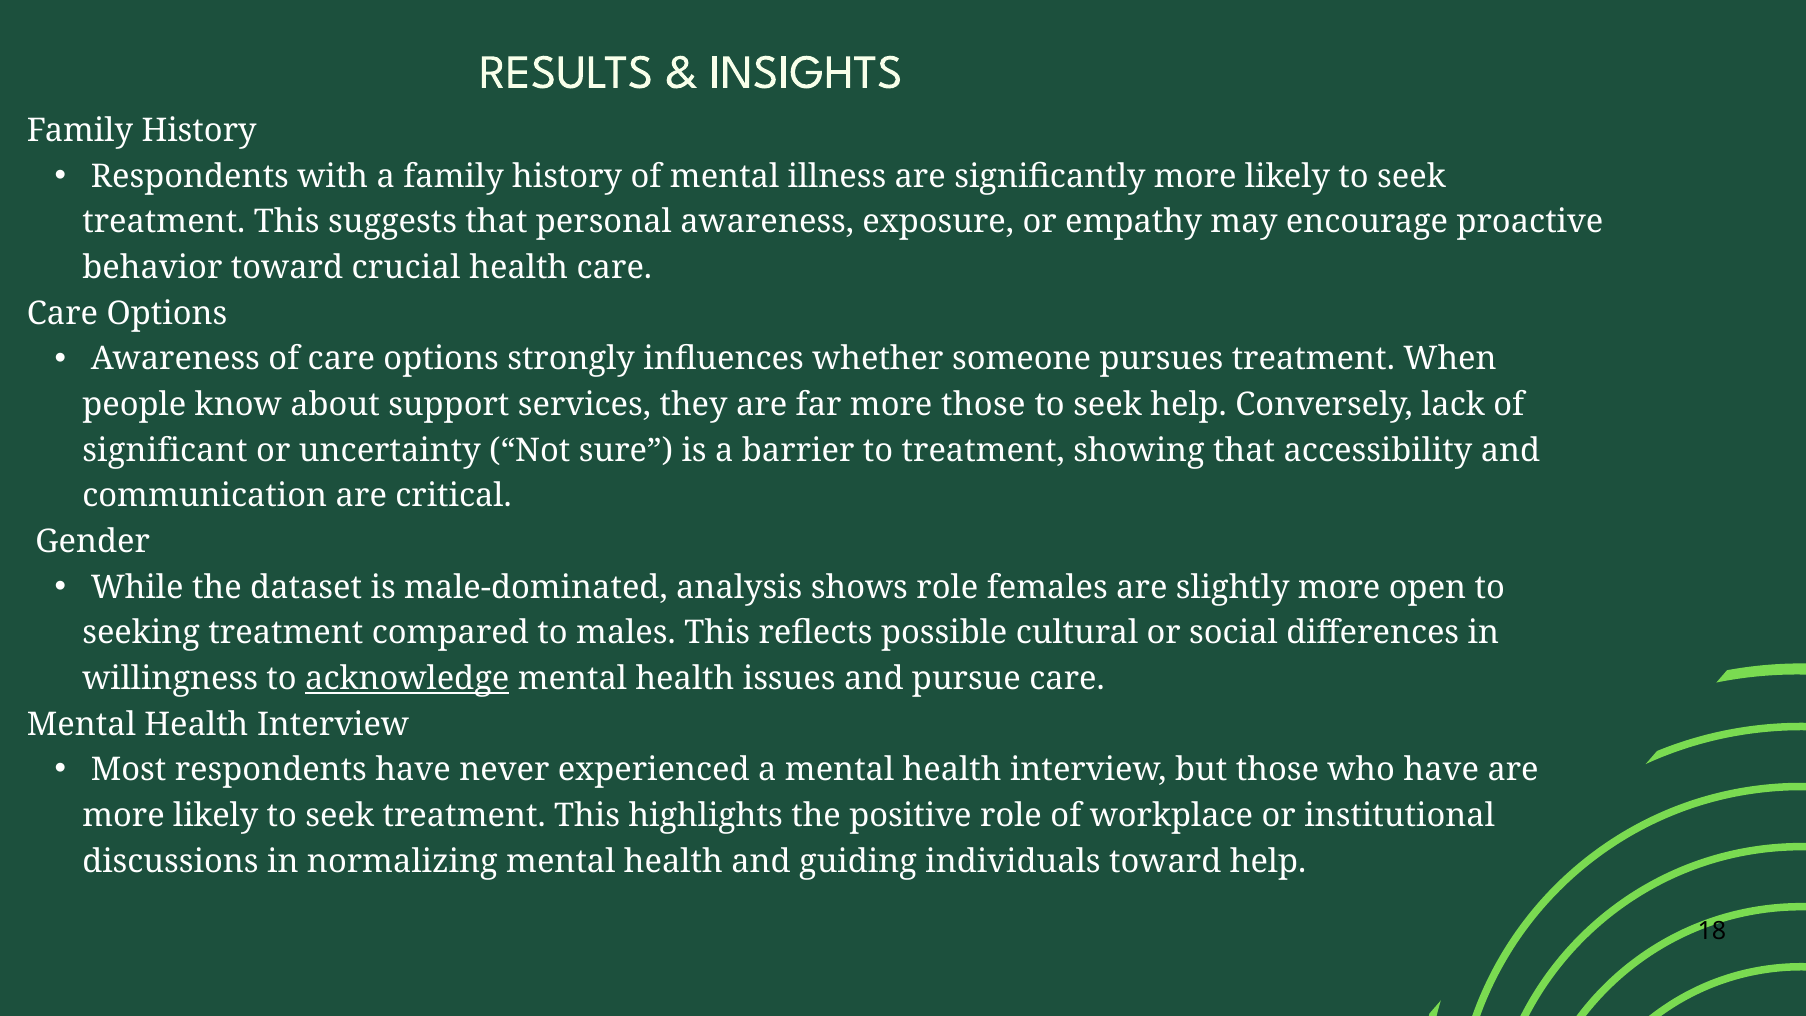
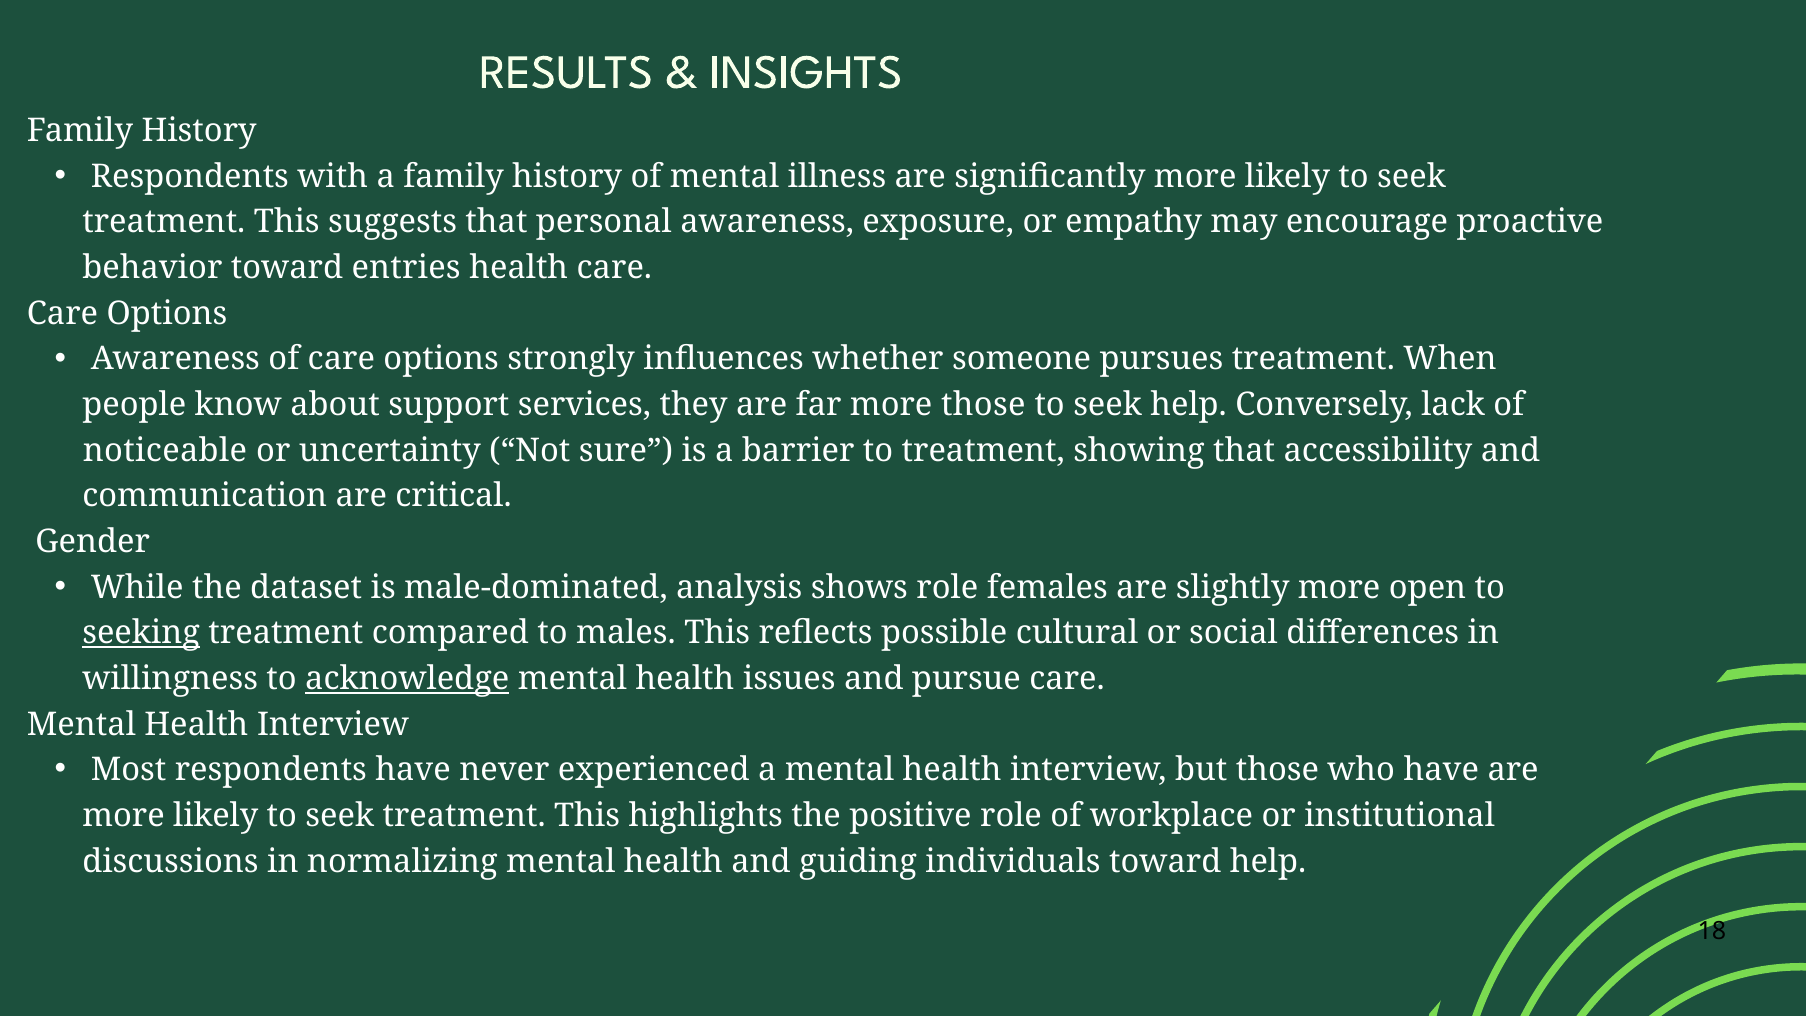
crucial: crucial -> entries (406, 268)
significant: significant -> noticeable (165, 450)
seeking underline: none -> present (141, 633)
